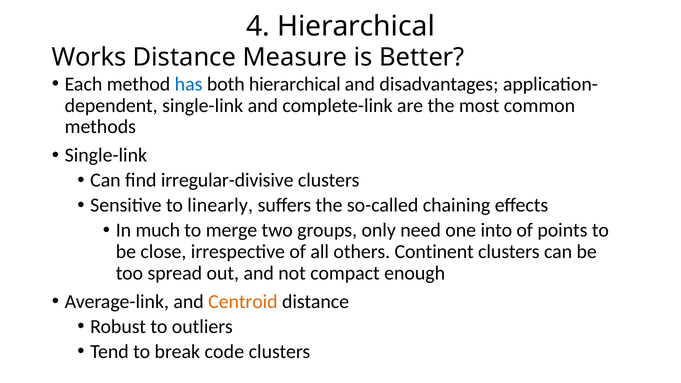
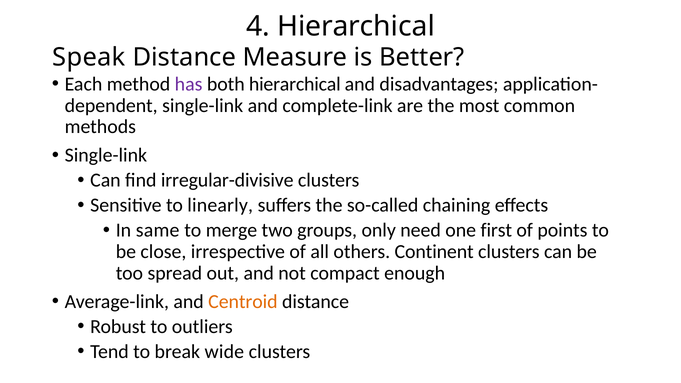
Works: Works -> Speak (89, 57)
has colour: blue -> purple (189, 84)
much: much -> same (158, 230)
into: into -> first (496, 230)
code: code -> wide (224, 352)
